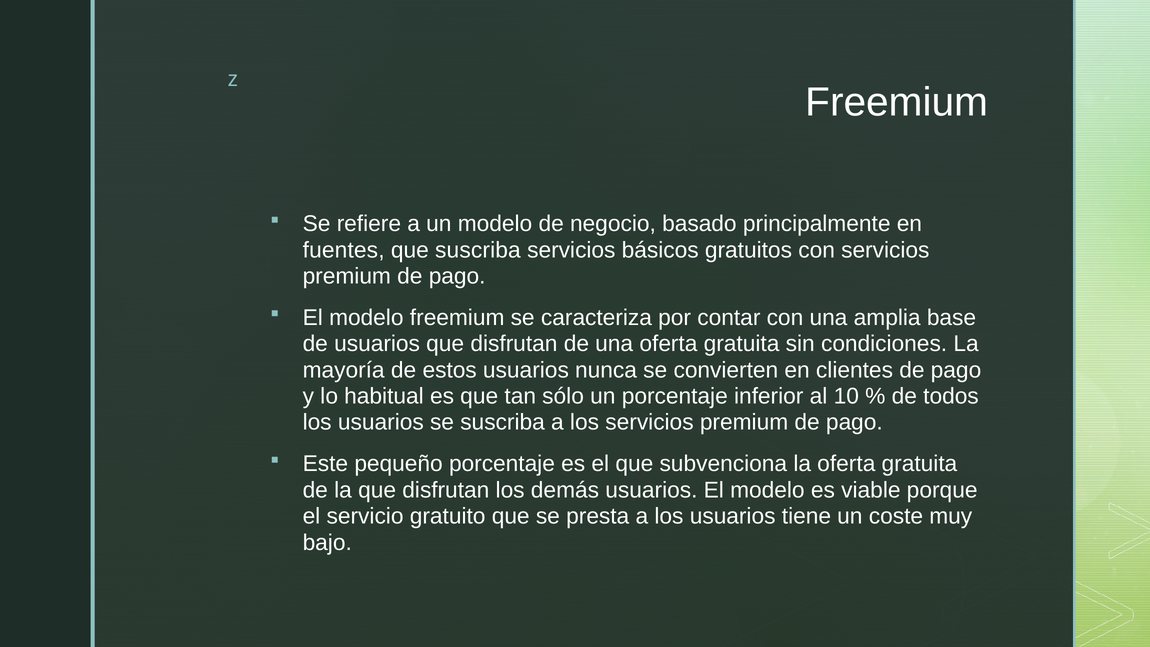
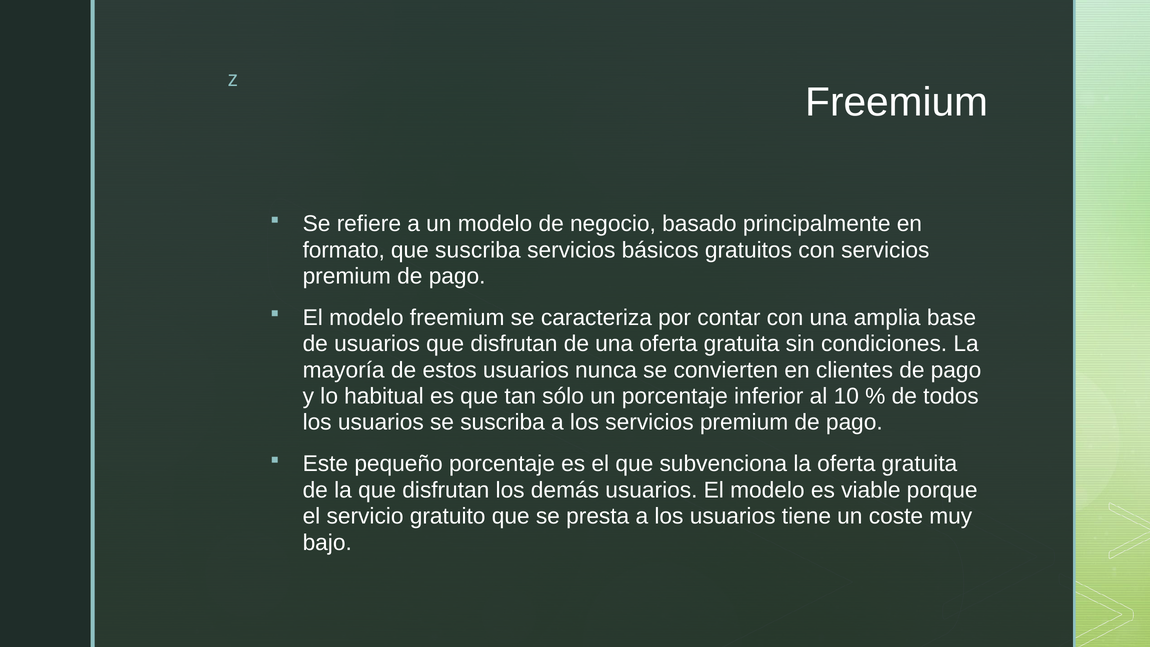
fuentes: fuentes -> formato (344, 250)
